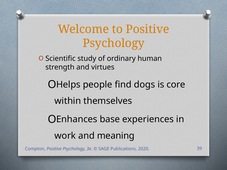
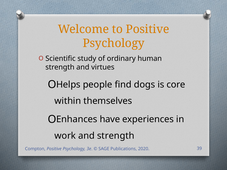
base: base -> have (110, 119)
and meaning: meaning -> strength (116, 136)
